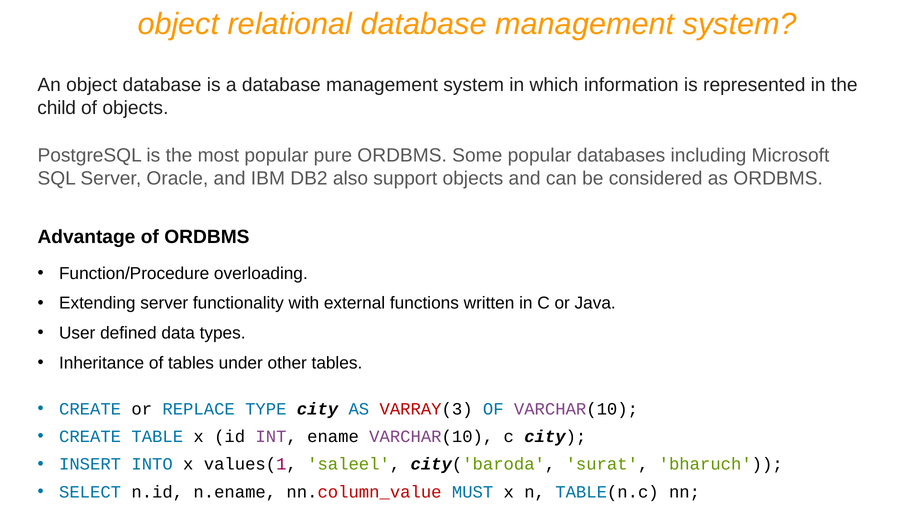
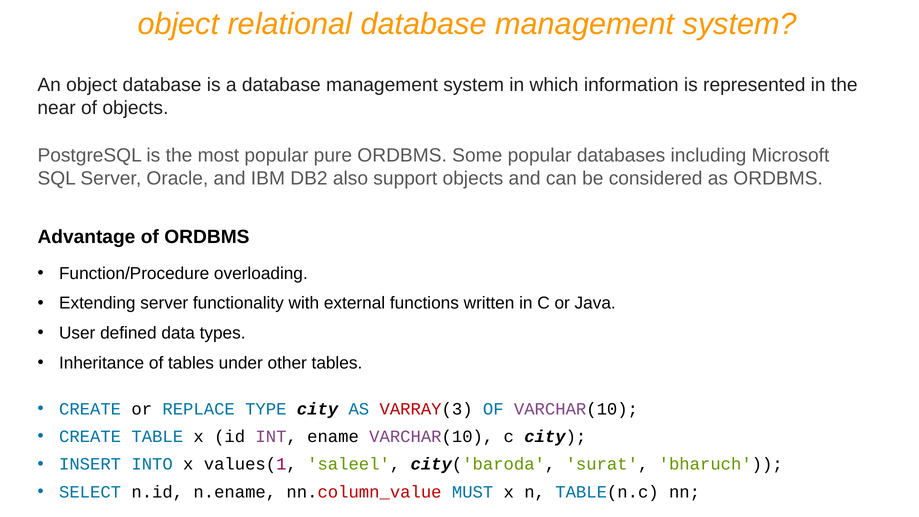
child: child -> near (57, 108)
